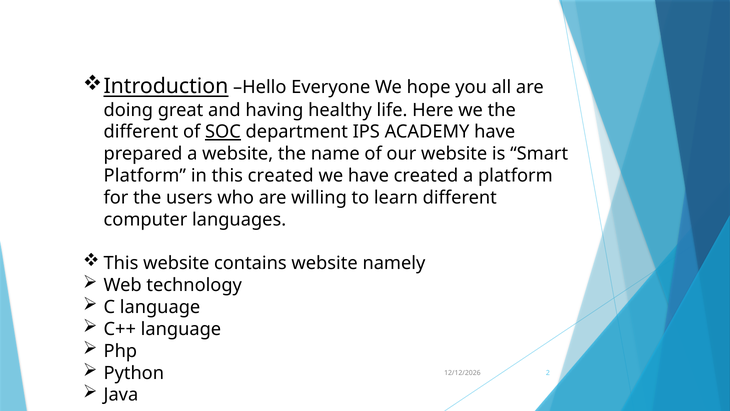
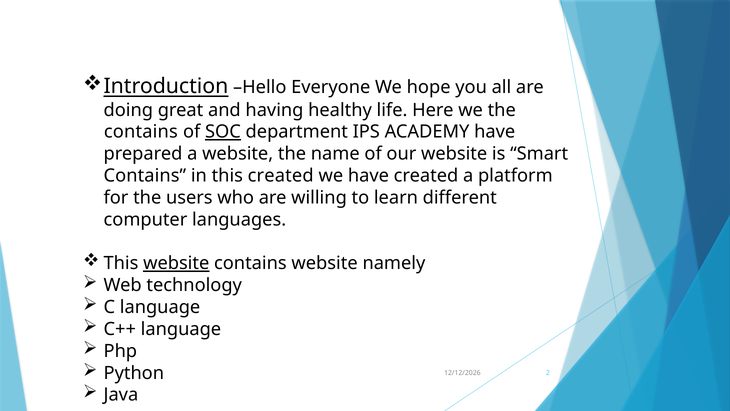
different: different -> contains (141, 132)
Platform: Platform -> Contains (145, 176)
website underline: none -> present (176, 263)
